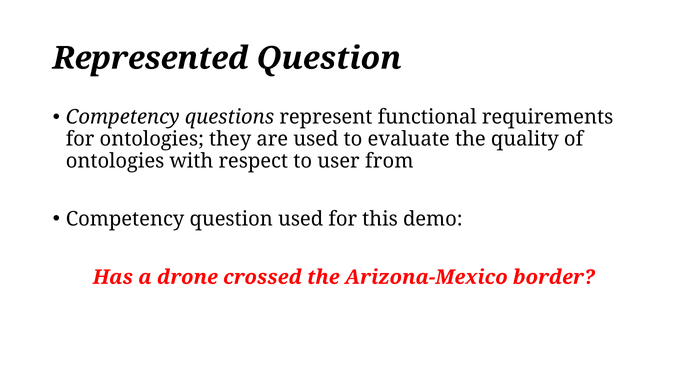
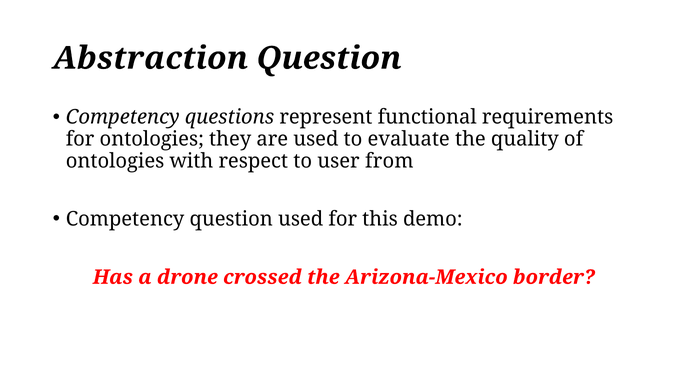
Represented: Represented -> Abstraction (150, 58)
